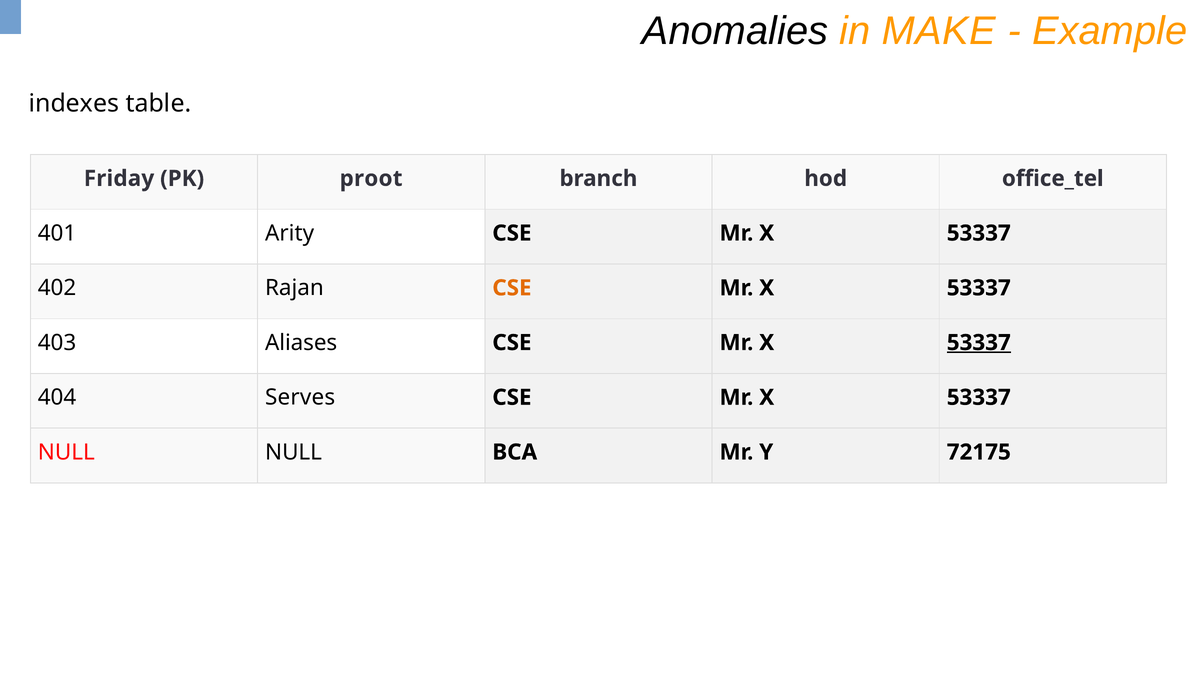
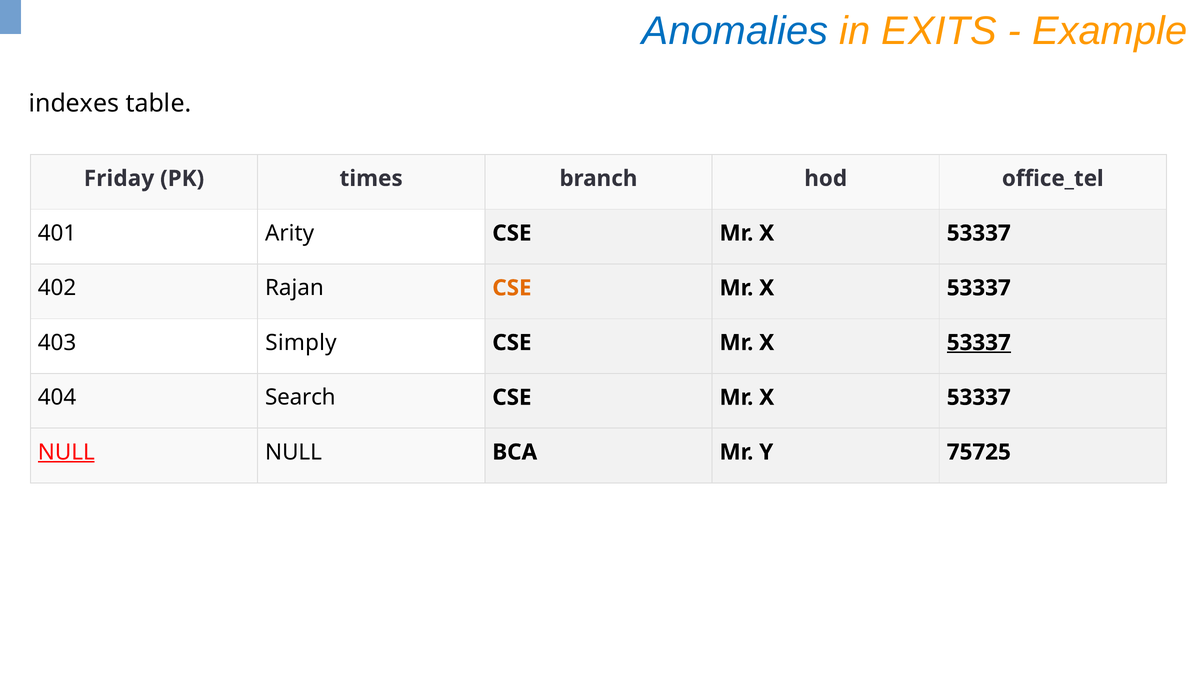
Anomalies colour: black -> blue (735, 31)
MAKE: MAKE -> EXITS (939, 31)
proot: proot -> times (371, 178)
Aliases: Aliases -> Simply (301, 342)
Serves: Serves -> Search (300, 397)
NULL underline: none -> present (66, 452)
72175: 72175 -> 75725 (979, 452)
